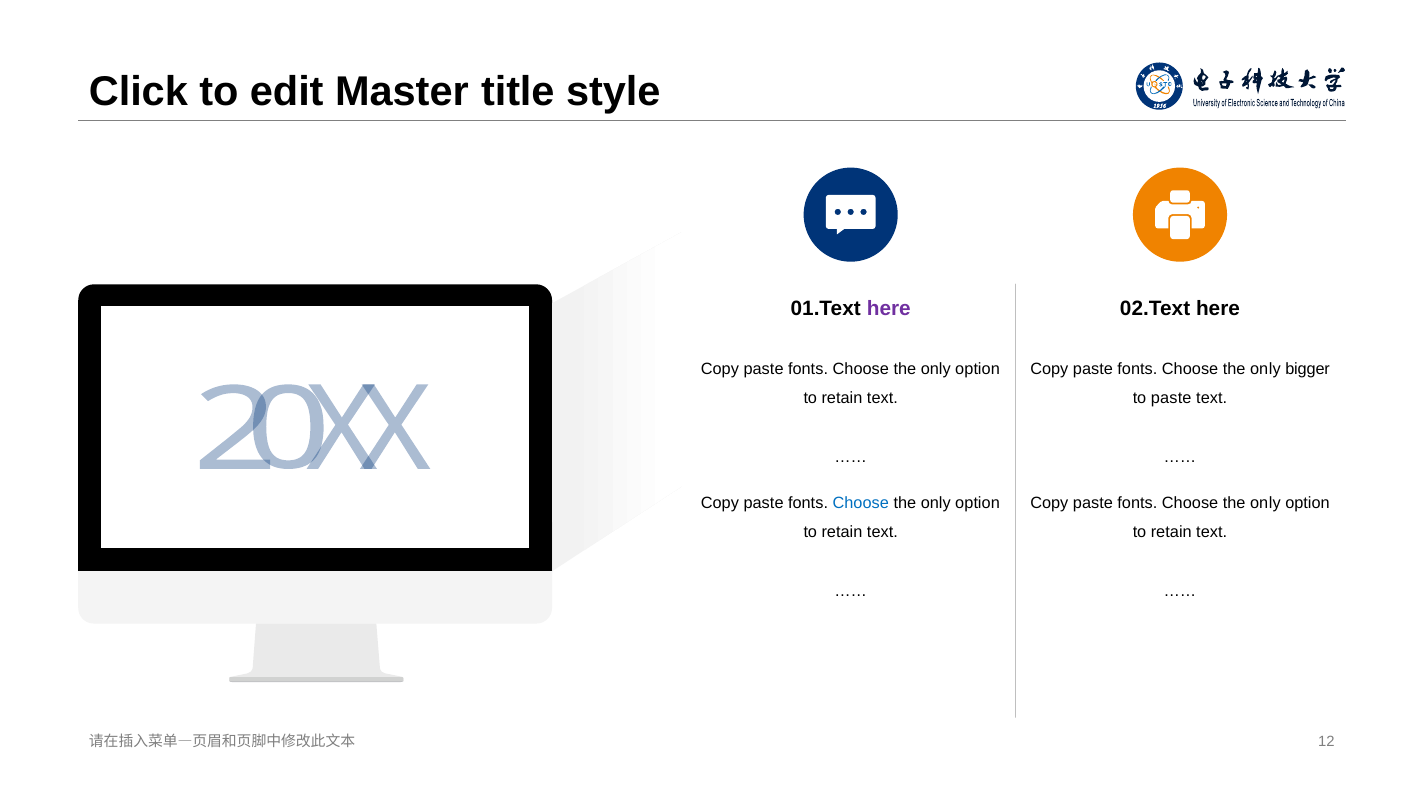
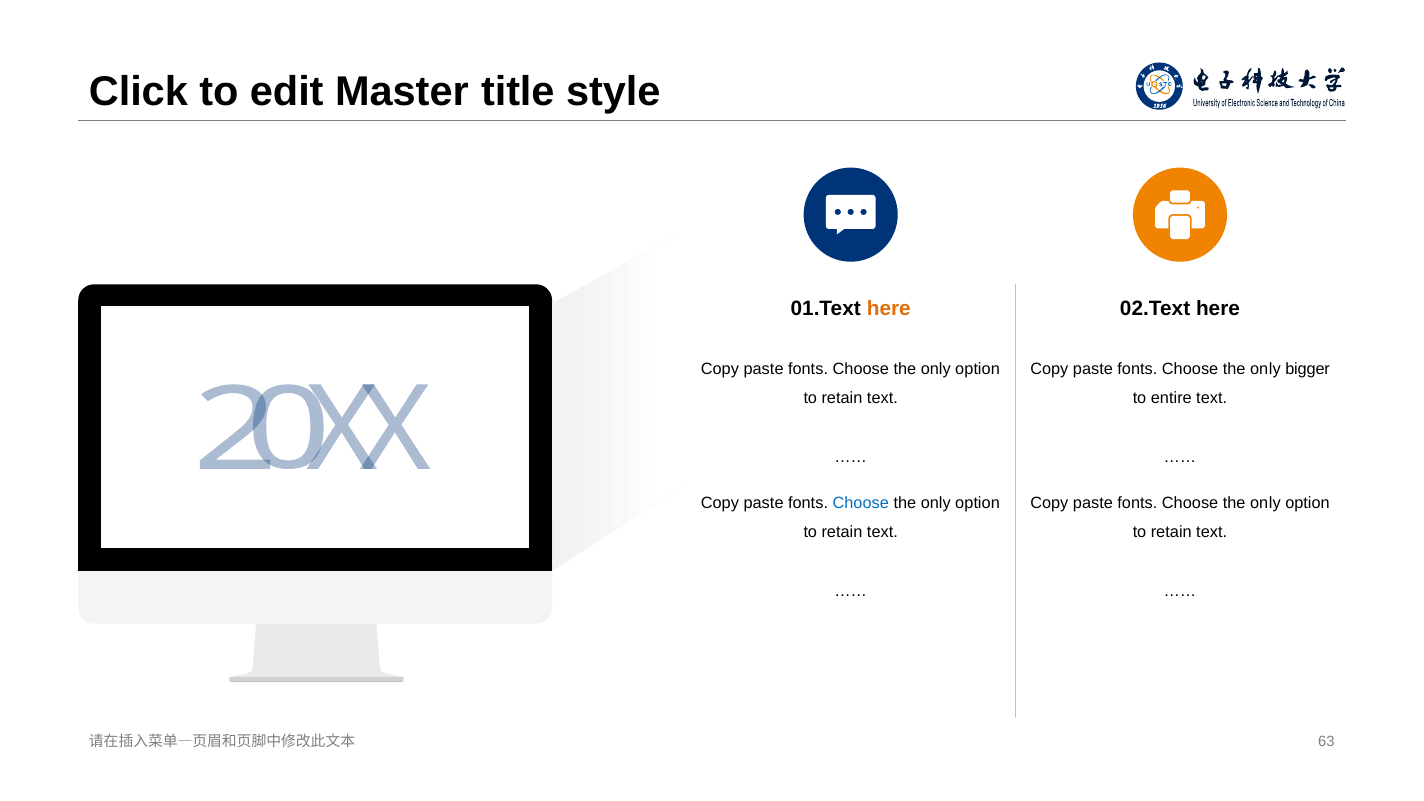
here colour: purple -> orange (889, 308)
to paste: paste -> entire (1171, 398)
12: 12 -> 63 (1326, 742)
